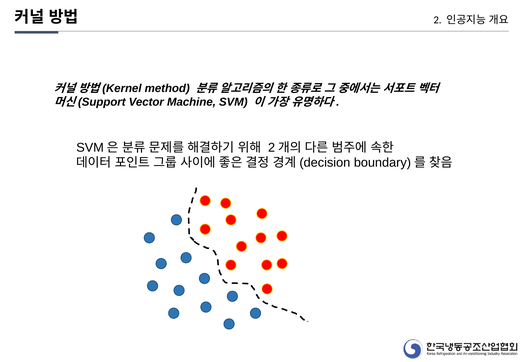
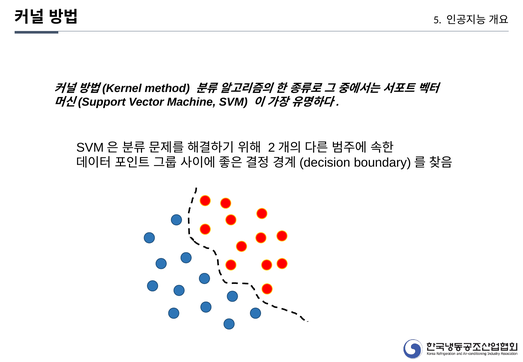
2: 2 -> 5 (437, 20)
